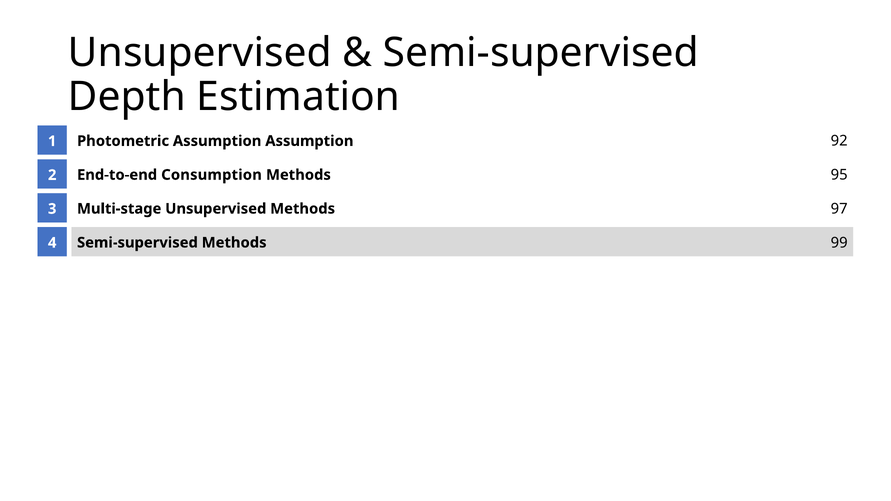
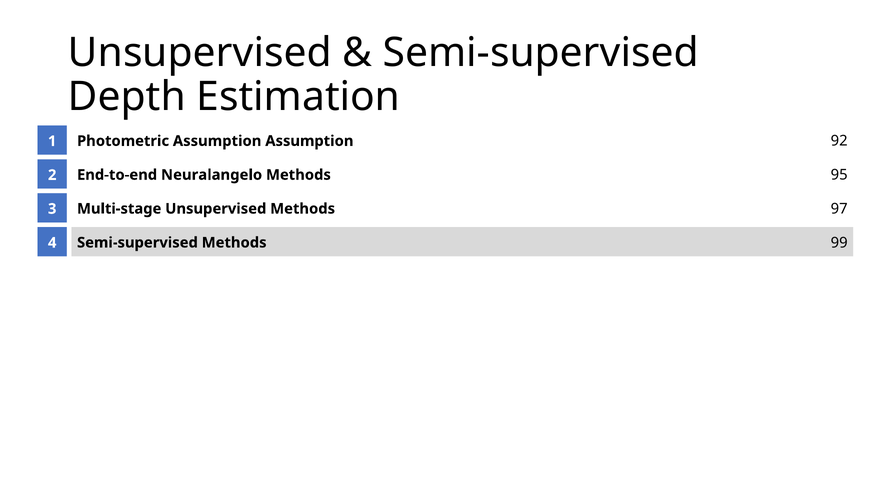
Consumption: Consumption -> Neuralangelo (212, 175)
